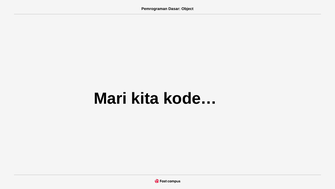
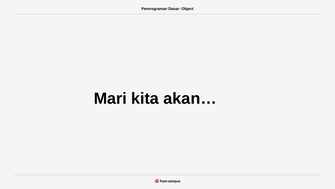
kode…: kode… -> akan… (190, 98)
